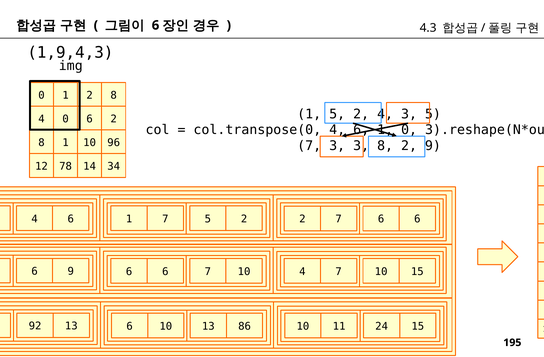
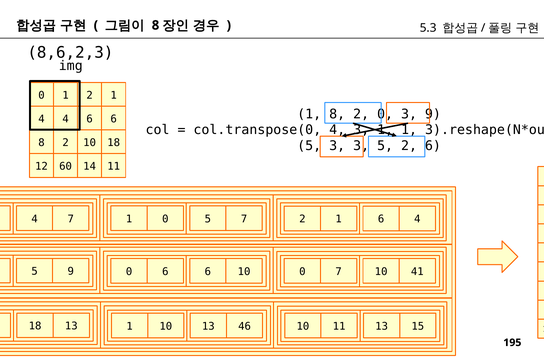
6: 6 -> 8 (155, 25)
4.3: 4.3 -> 5.3 (428, 28)
1,9,4,3: 1,9,4,3 -> 8,6,2,3 (70, 53)
1 2 8: 8 -> 1 (114, 95)
1 5: 5 -> 8 (337, 114)
4: 4 -> 0 (385, 114)
3 5: 5 -> 9 (433, 114)
4 0: 0 -> 4 (66, 119)
2: 2 -> 6 (114, 119)
col.transpose(0 4 6: 6 -> 3 (361, 130)
1 0: 0 -> 1 (409, 130)
1: 1 -> 2 (66, 143)
10 96: 96 -> 18 (114, 143)
7: 7 -> 5 (309, 146)
3 8: 8 -> 5 (385, 146)
2 9: 9 -> 6 (433, 146)
78: 78 -> 60 (66, 166)
14 34: 34 -> 11 (114, 166)
6: 6 -> 7 (71, 219)
1 7: 7 -> 0 (165, 219)
2: 2 -> 7 (244, 219)
7: 7 -> 1 (339, 219)
6: 6 -> 4 (417, 219)
6: 6 -> 5 (35, 272)
9 6: 6 -> 0 (129, 272)
7: 7 -> 6 (208, 272)
10 4: 4 -> 0 (302, 272)
10 15: 15 -> 41 (417, 272)
92: 92 -> 18 (35, 326)
13 6: 6 -> 1 (130, 326)
86: 86 -> 46 (245, 326)
11 24: 24 -> 13 (382, 327)
